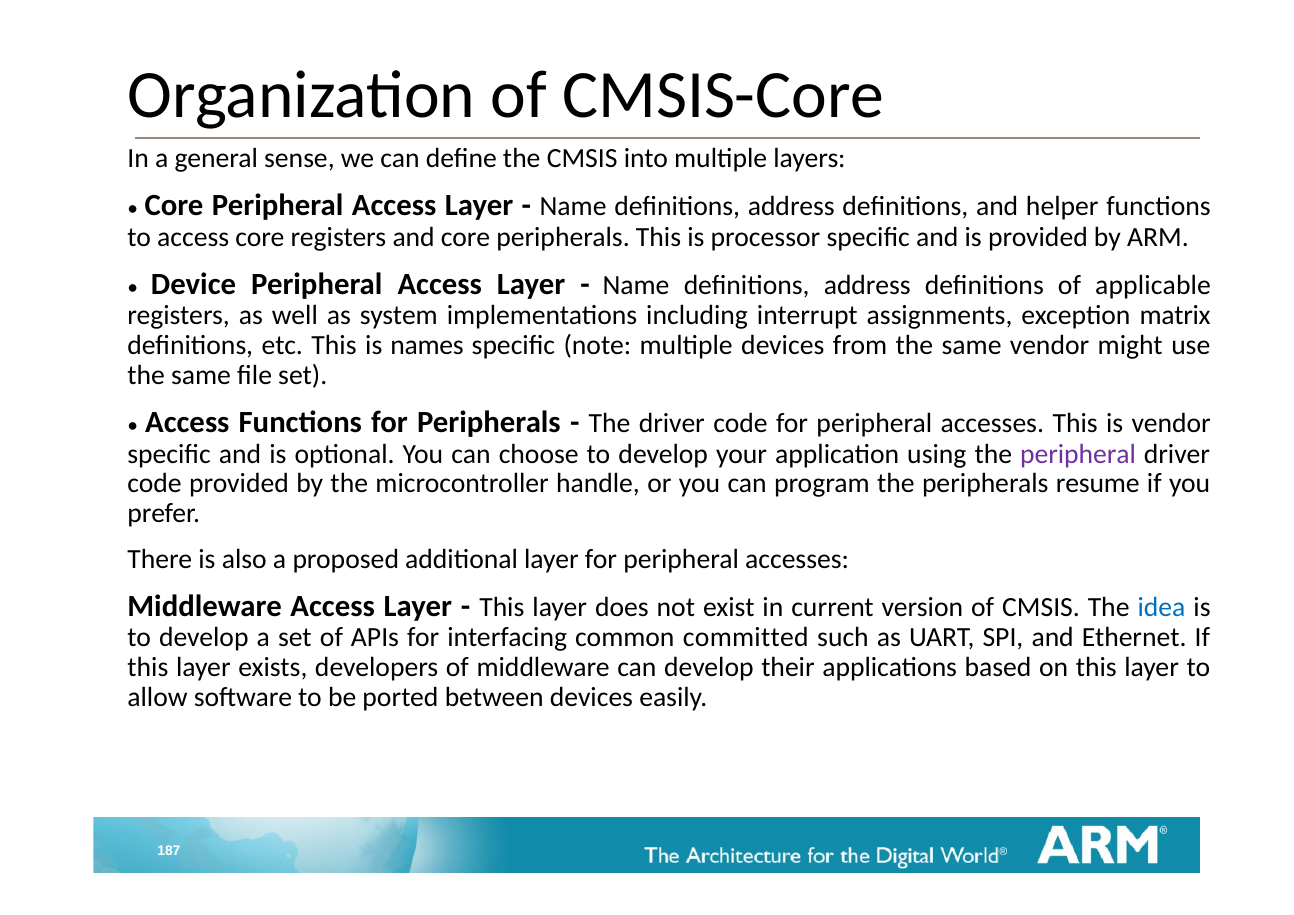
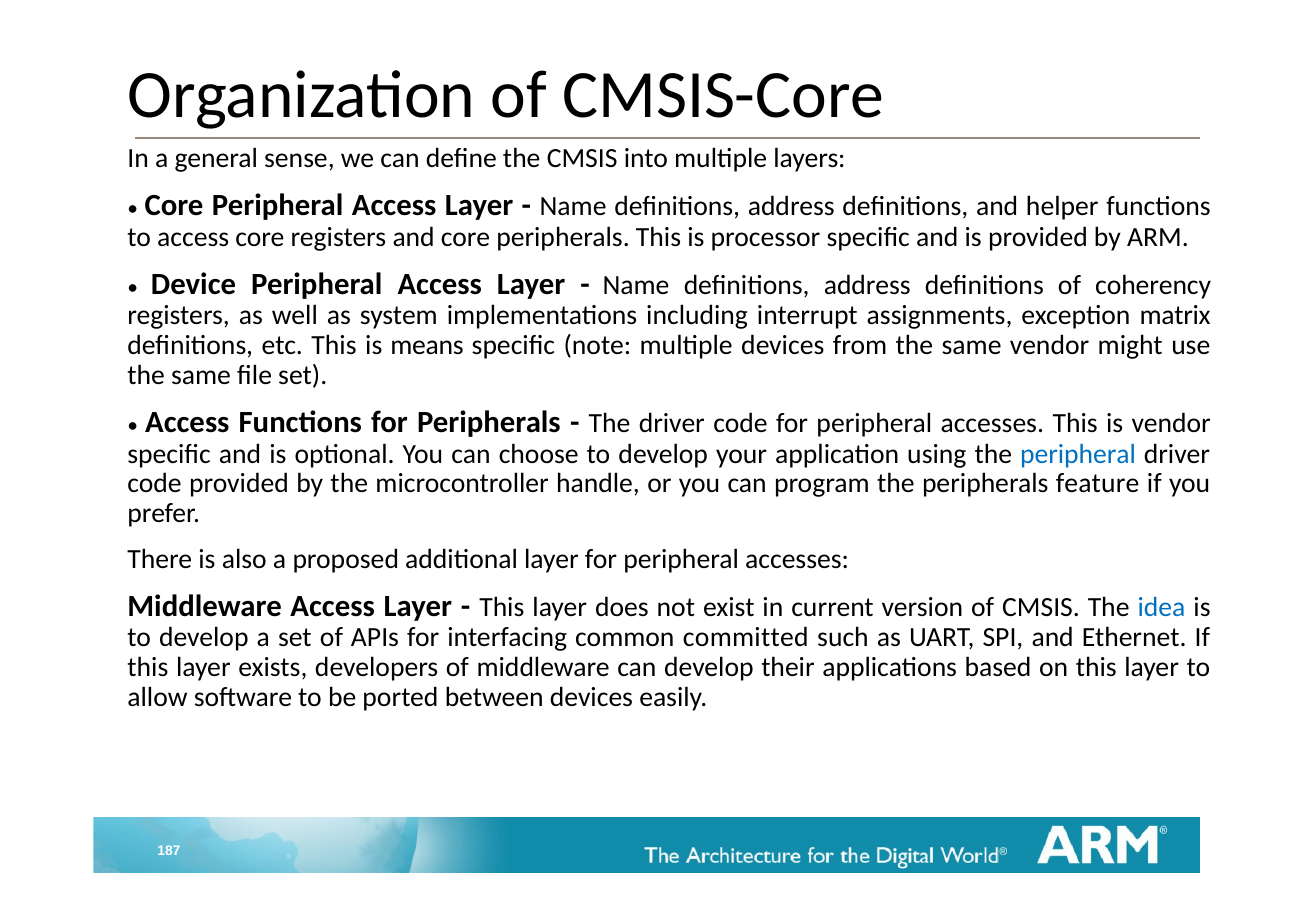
applicable: applicable -> coherency (1153, 285)
names: names -> means (427, 345)
peripheral colour: purple -> blue (1078, 454)
resume: resume -> feature (1098, 483)
